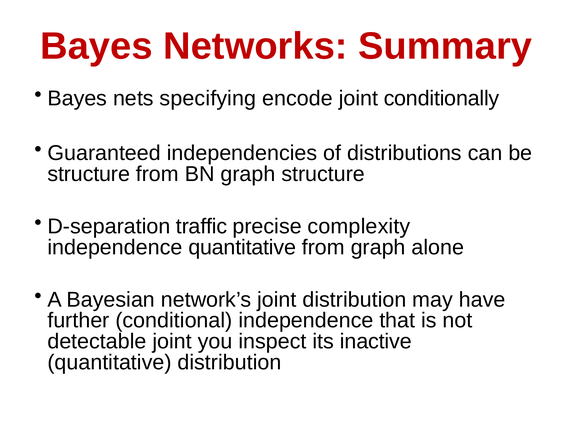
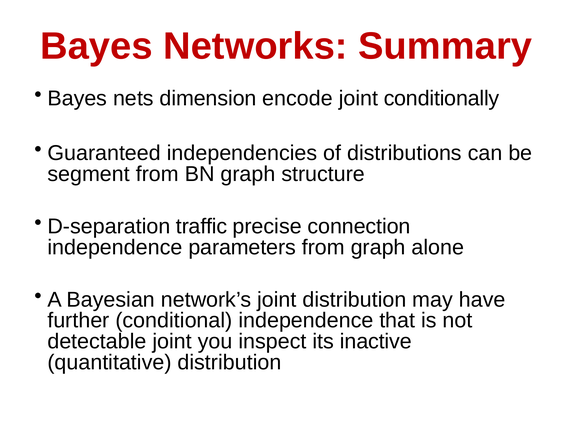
specifying: specifying -> dimension (208, 98)
structure: structure -> segment (89, 174)
complexity: complexity -> connection (359, 227)
independence quantitative: quantitative -> parameters (242, 248)
